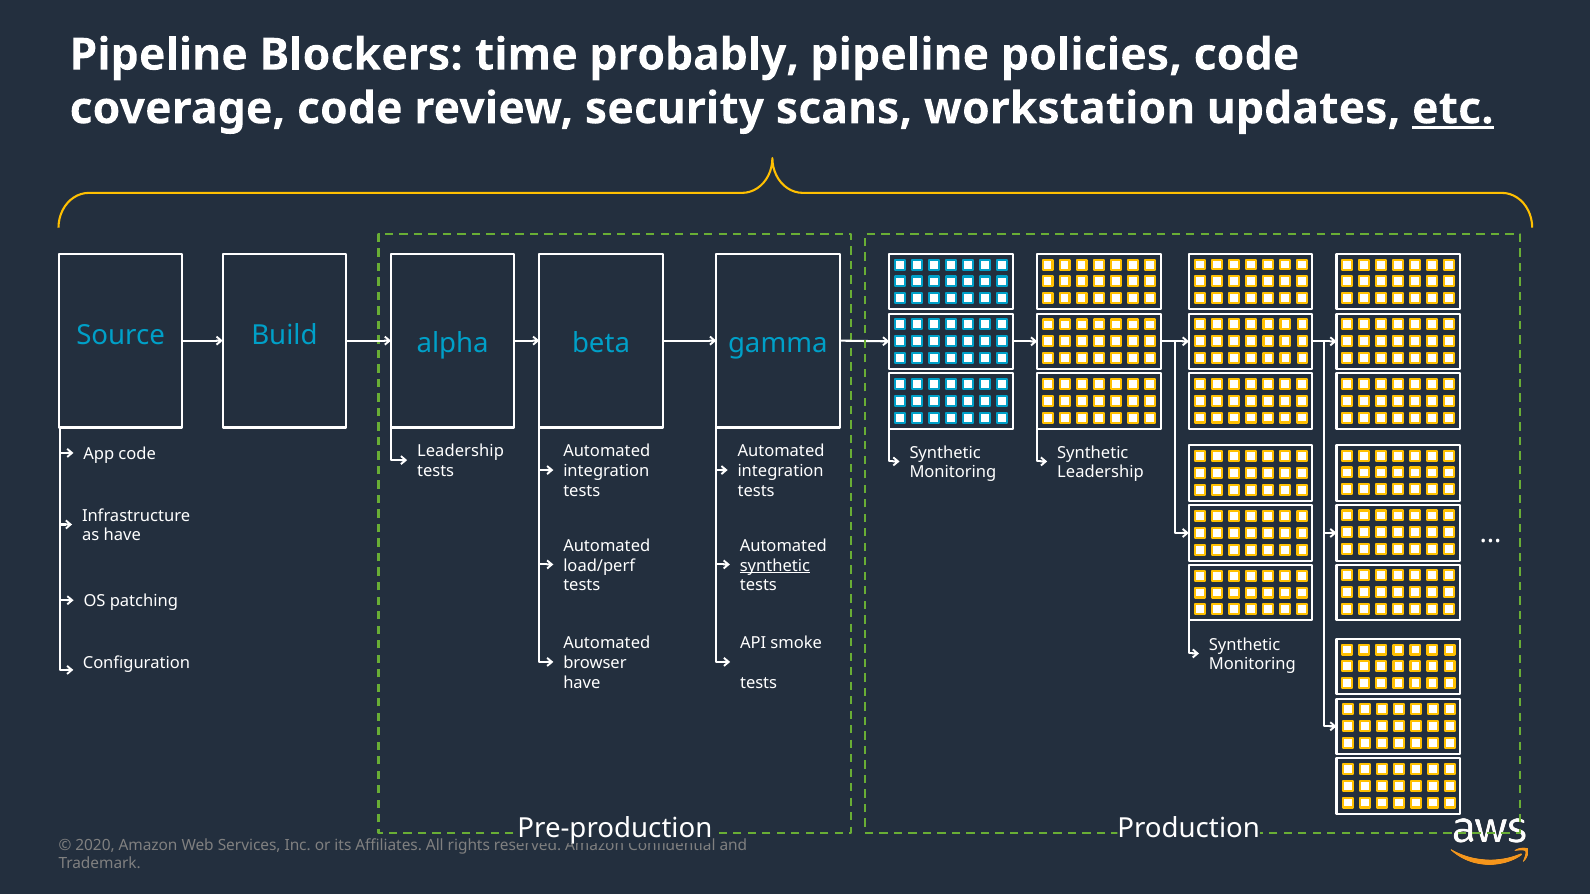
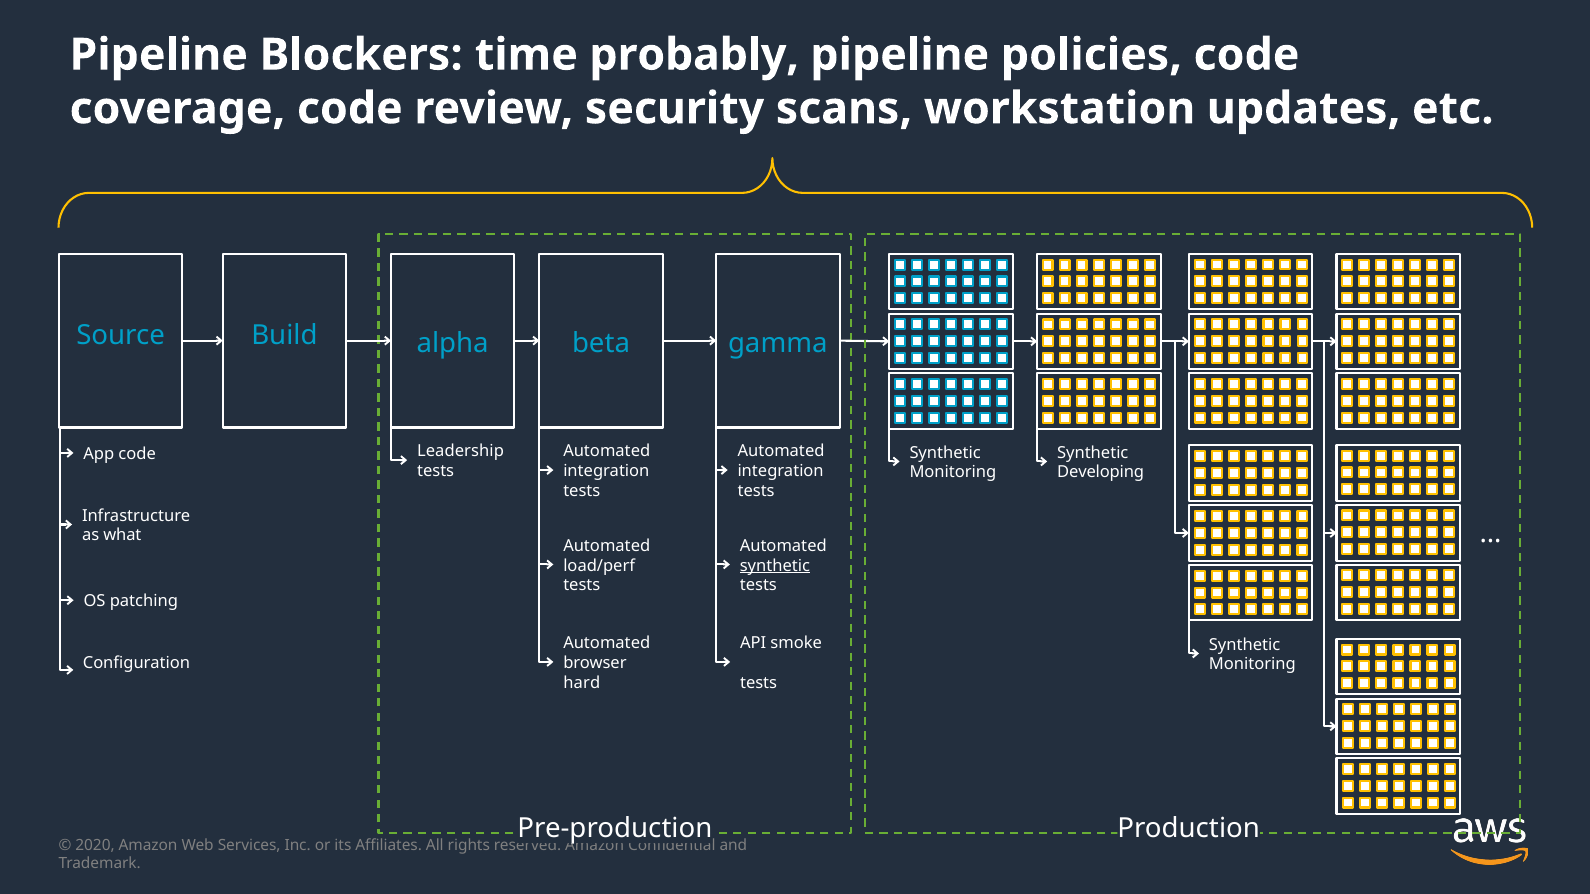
etc underline: present -> none (1453, 109)
Leadership: Leadership -> Developing (1101, 473)
as have: have -> what (122, 536)
have: have -> hard (582, 683)
